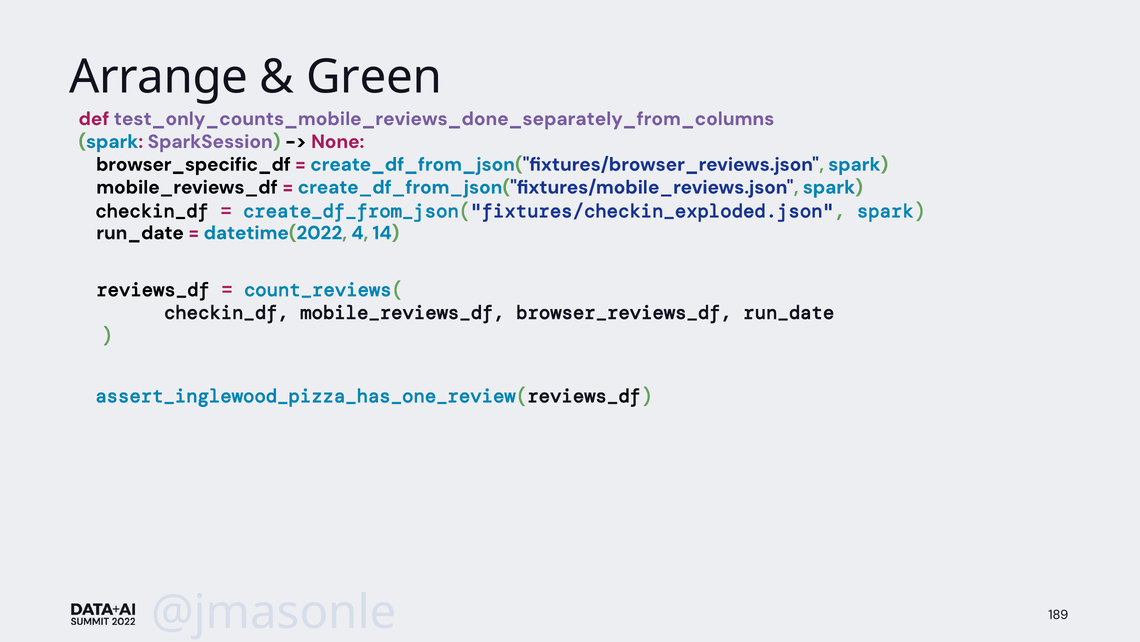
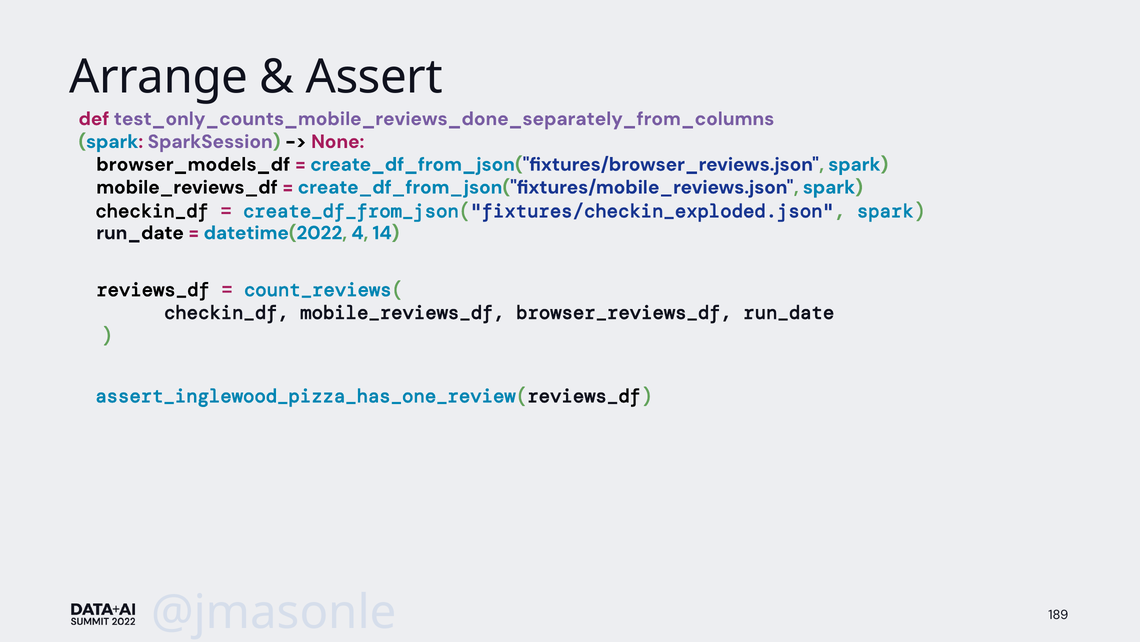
Green: Green -> Assert (374, 77)
browser_specific_df: browser_specific_df -> browser_models_df (193, 164)
